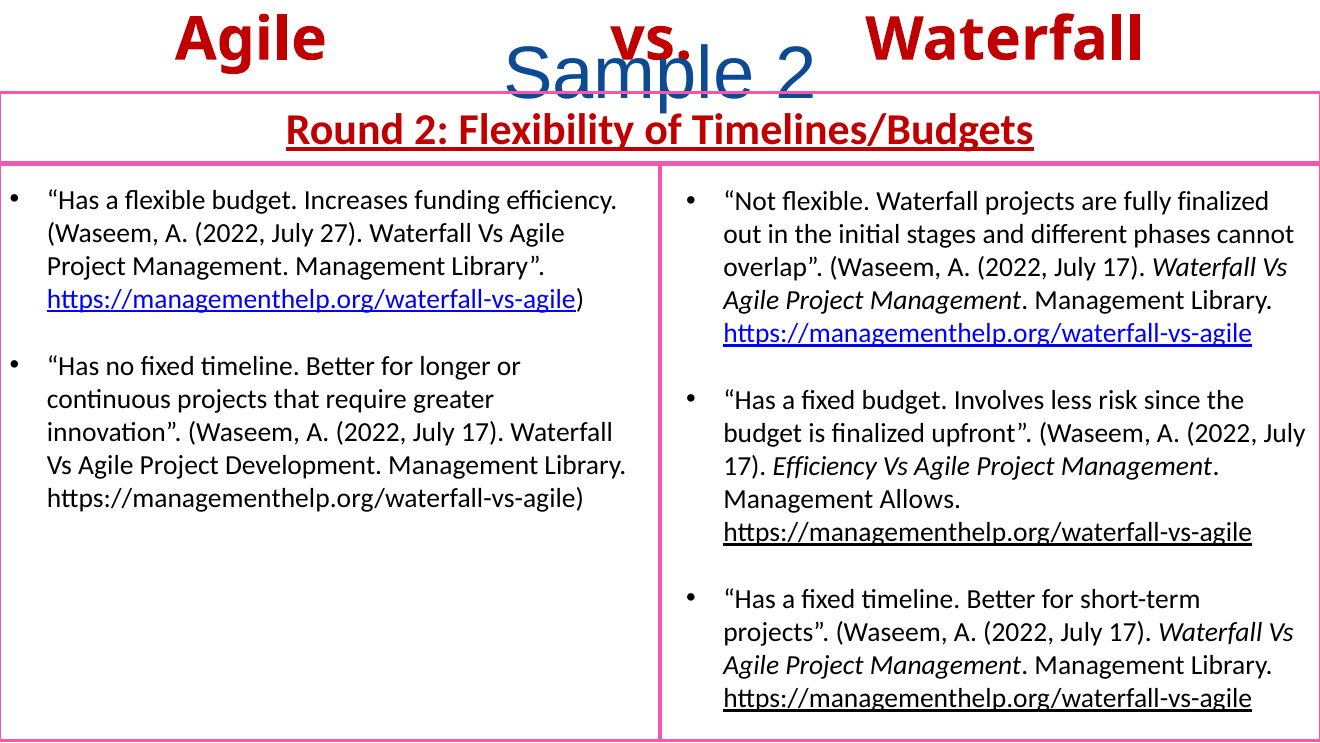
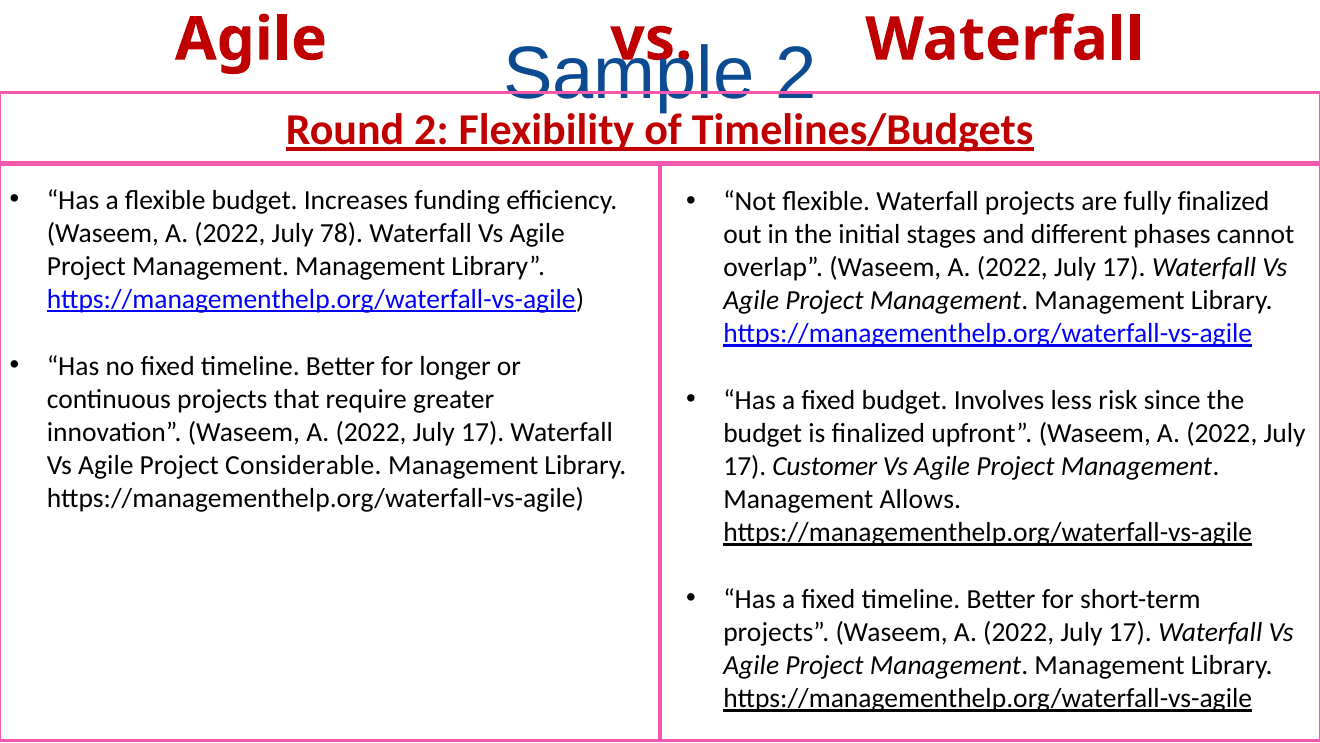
27: 27 -> 78 (342, 233)
Development: Development -> Considerable (303, 465)
17 Efficiency: Efficiency -> Customer (825, 466)
